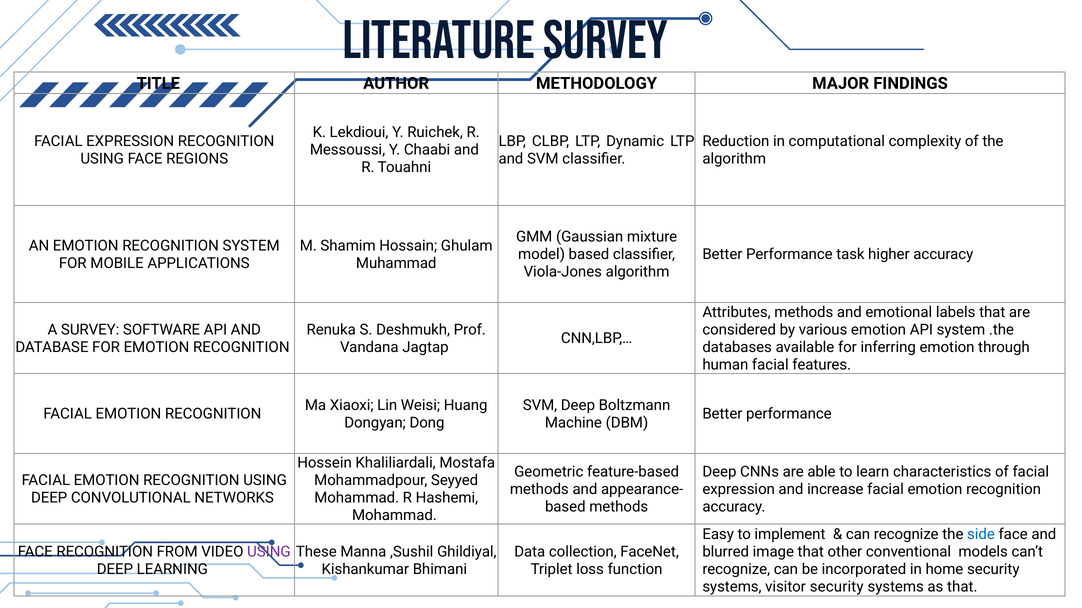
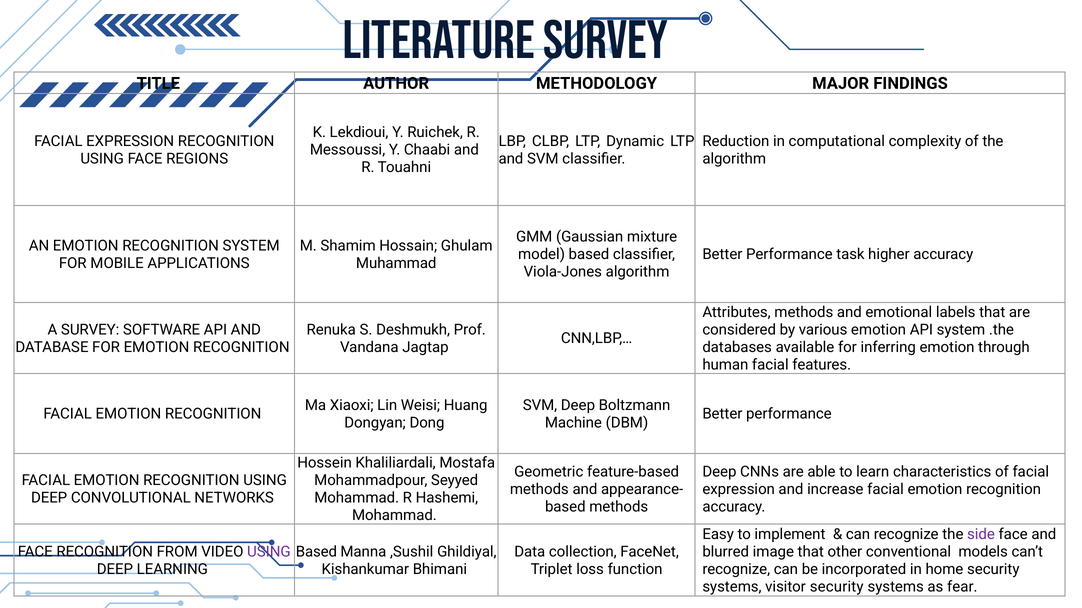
side colour: blue -> purple (981, 535)
These: These -> Based (316, 552)
as that: that -> fear (962, 587)
